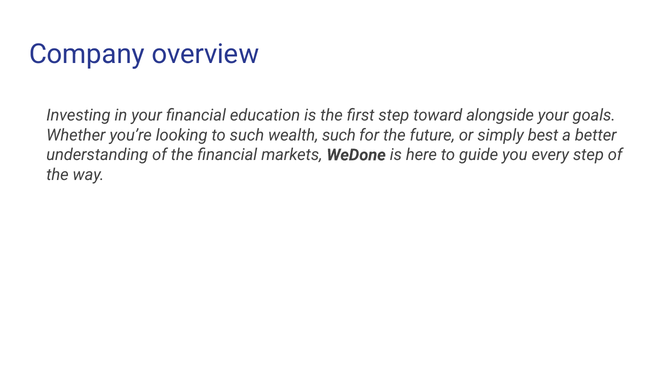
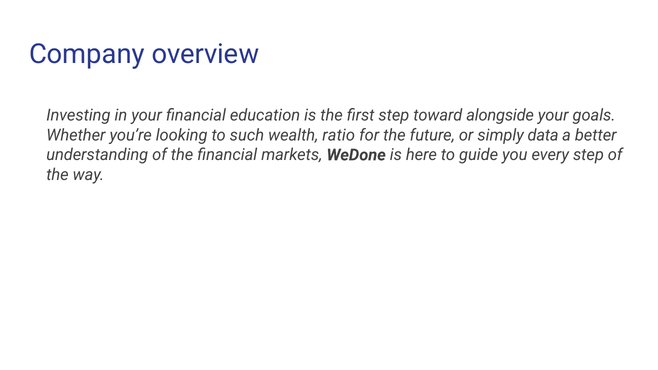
wealth such: such -> ratio (339, 135)
best: best -> data (543, 135)
